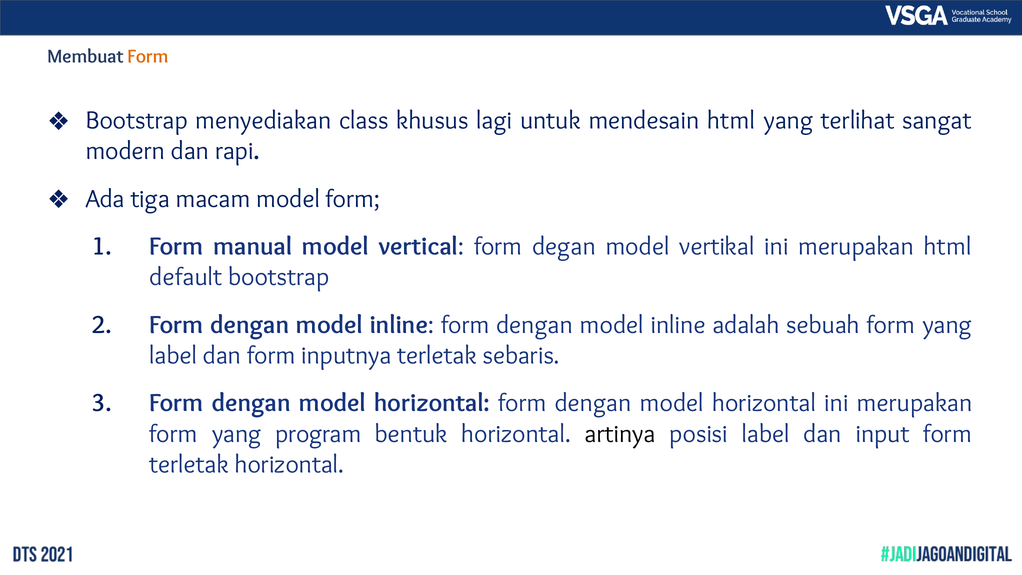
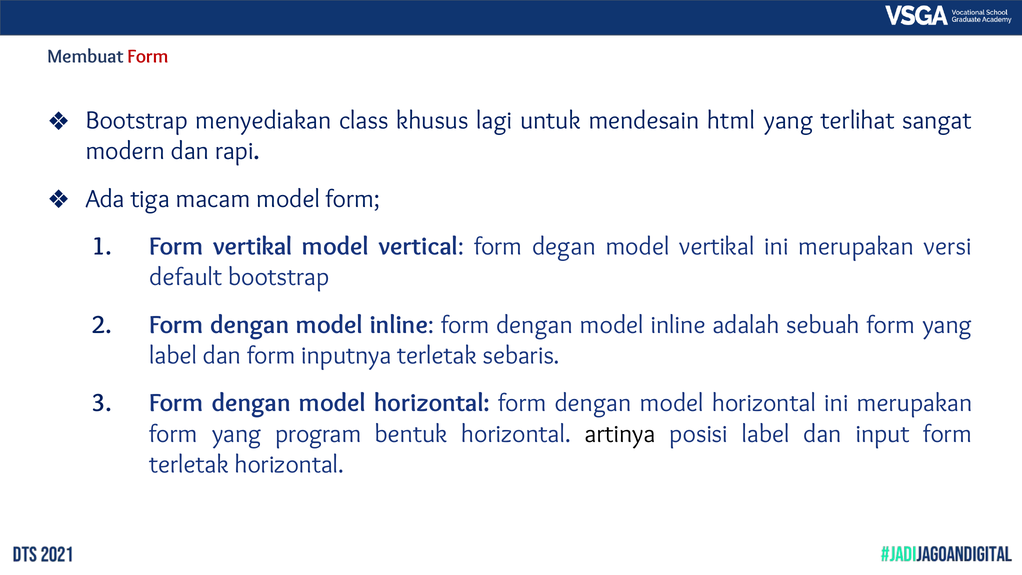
Form colour: orange -> red (148, 56)
Form manual: manual -> vertikal (253, 246)
merupakan html: html -> versi (948, 246)
